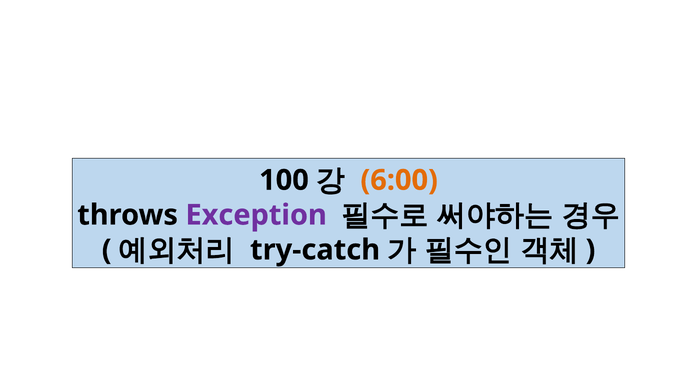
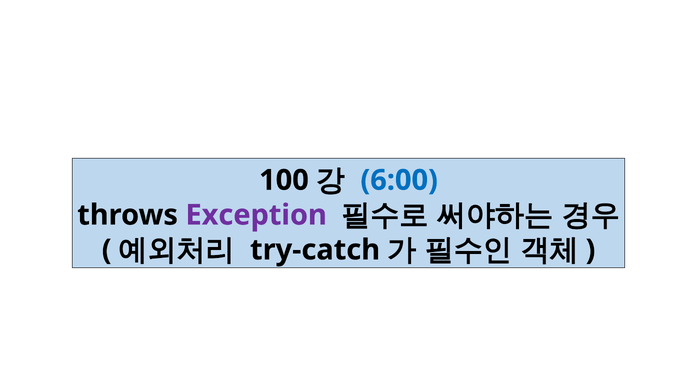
6:00 colour: orange -> blue (399, 180)
